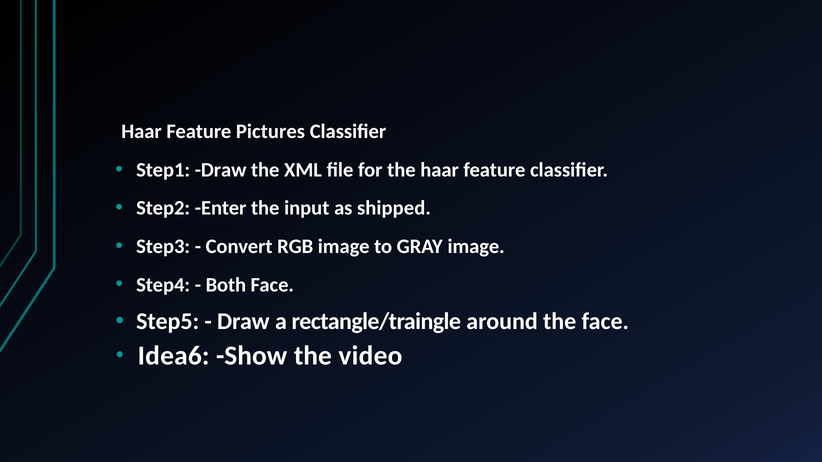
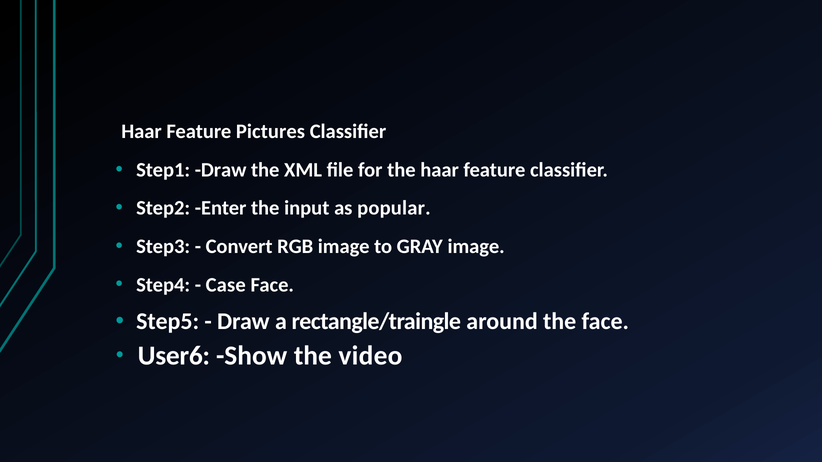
shipped: shipped -> popular (394, 208)
Both: Both -> Case (226, 285)
Idea6: Idea6 -> User6 (174, 356)
